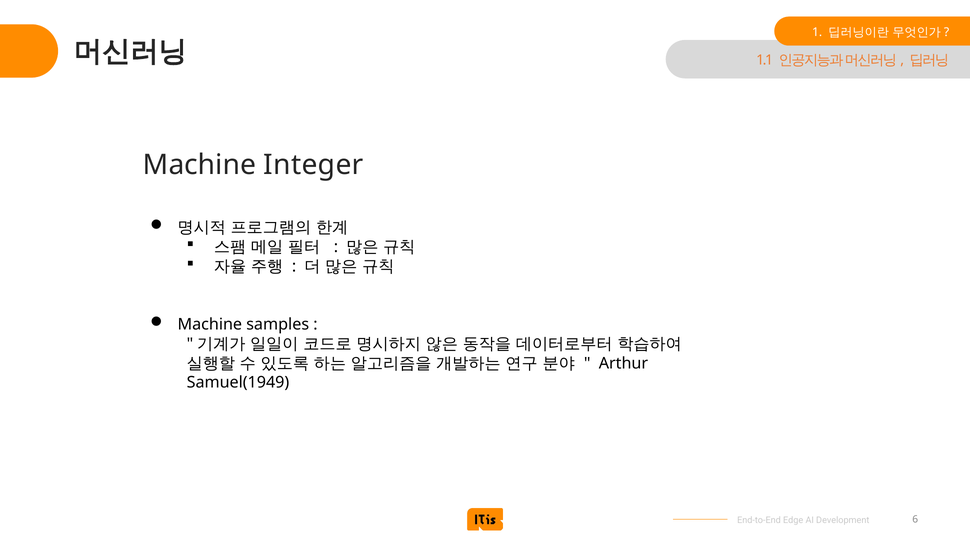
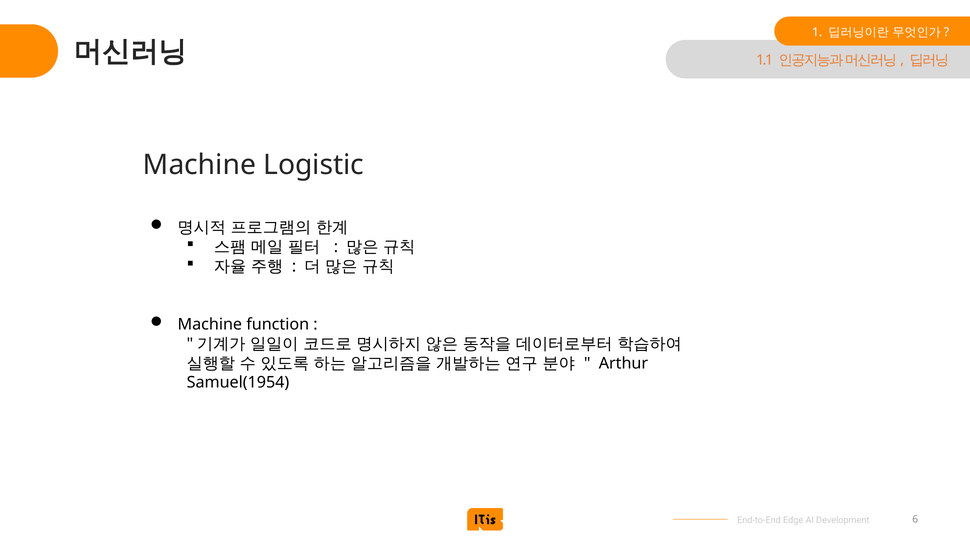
Integer: Integer -> Logistic (314, 165)
samples: samples -> function (278, 325)
Samuel(1949: Samuel(1949 -> Samuel(1954 (238, 383)
